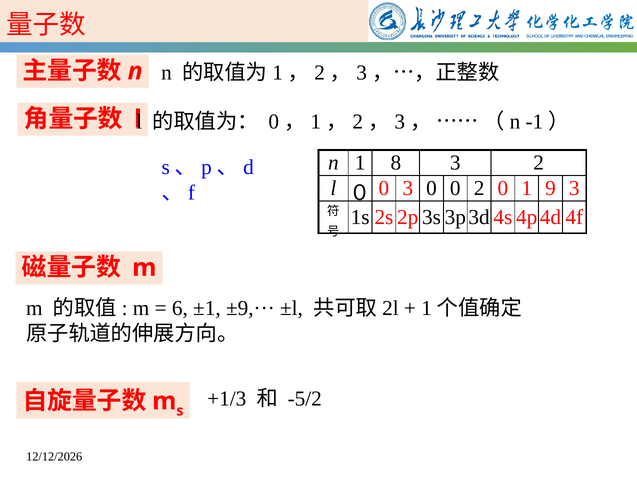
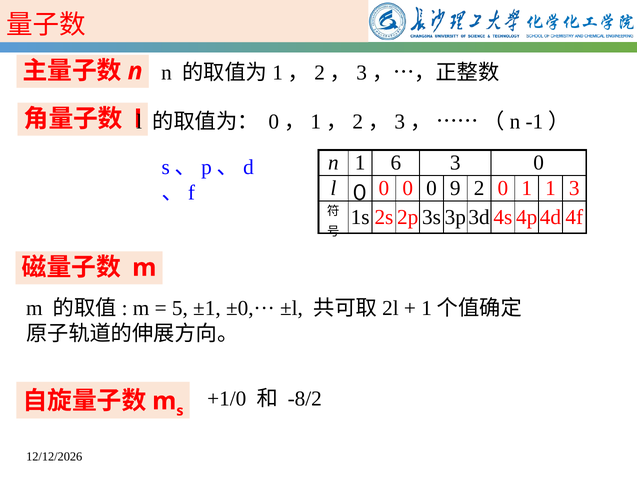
8: 8 -> 6 (396, 163)
3 2: 2 -> 0 (539, 163)
０ 0 3: 3 -> 0 (408, 188)
0 0: 0 -> 9 (455, 188)
1 9: 9 -> 1 (550, 188)
6: 6 -> 5 (180, 308)
±9,···: ±9,··· -> ±0,··· (250, 308)
+1/3: +1/3 -> +1/0 (227, 398)
-5/2: -5/2 -> -8/2 (305, 398)
